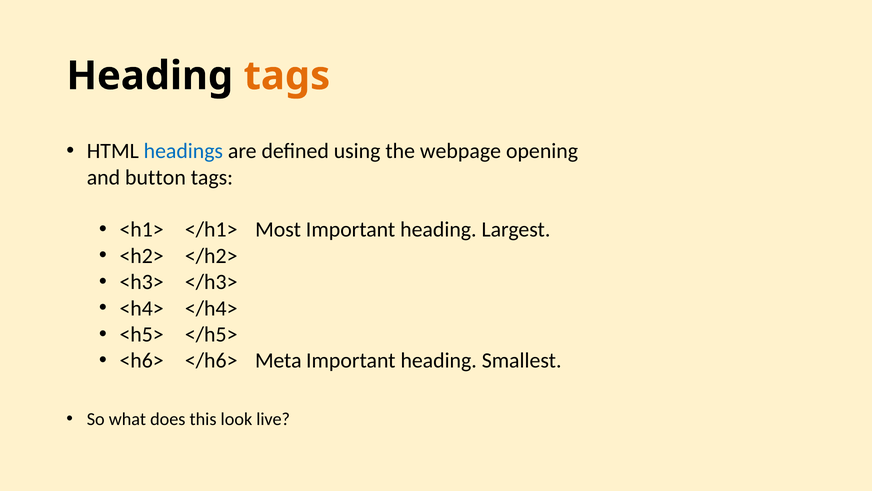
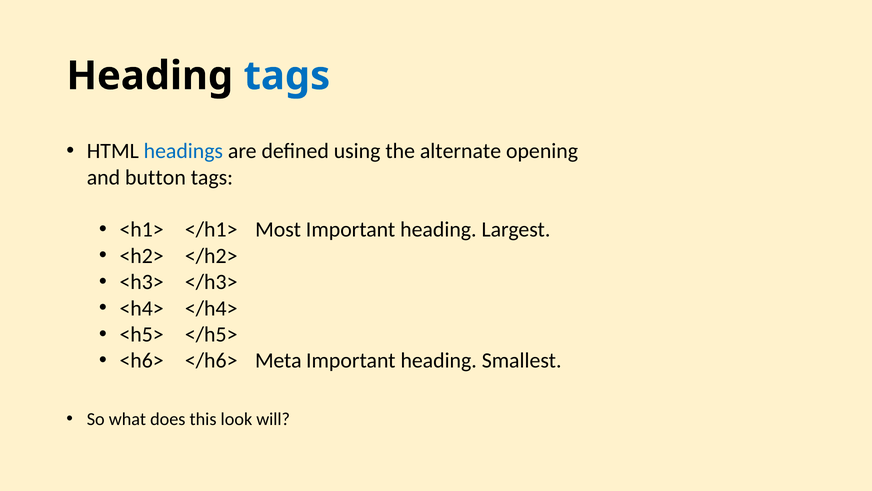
tags colour: orange -> blue (287, 76)
webpage: webpage -> alternate (461, 151)
live: live -> will (273, 419)
